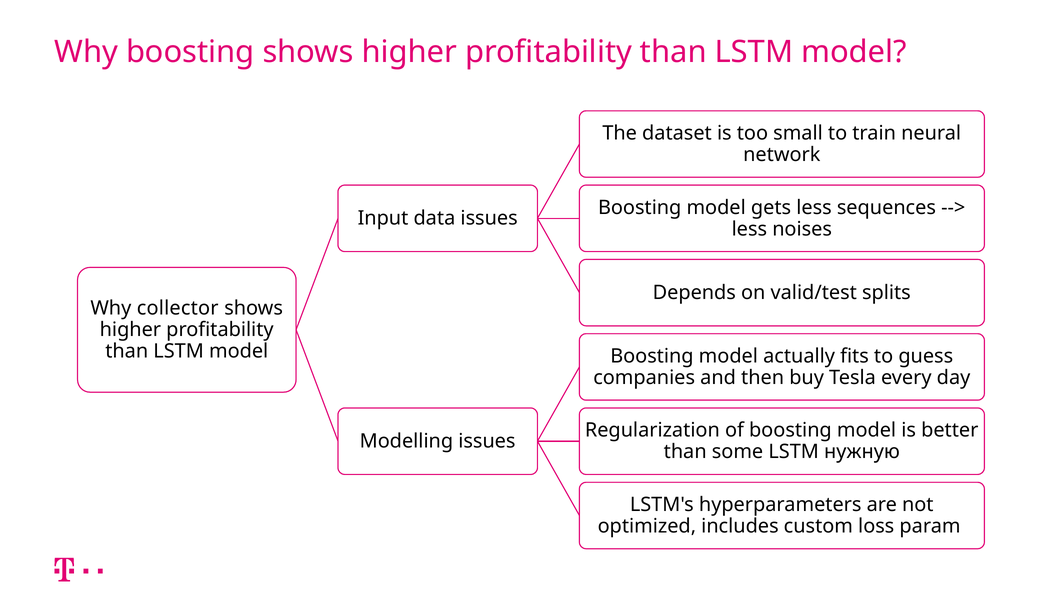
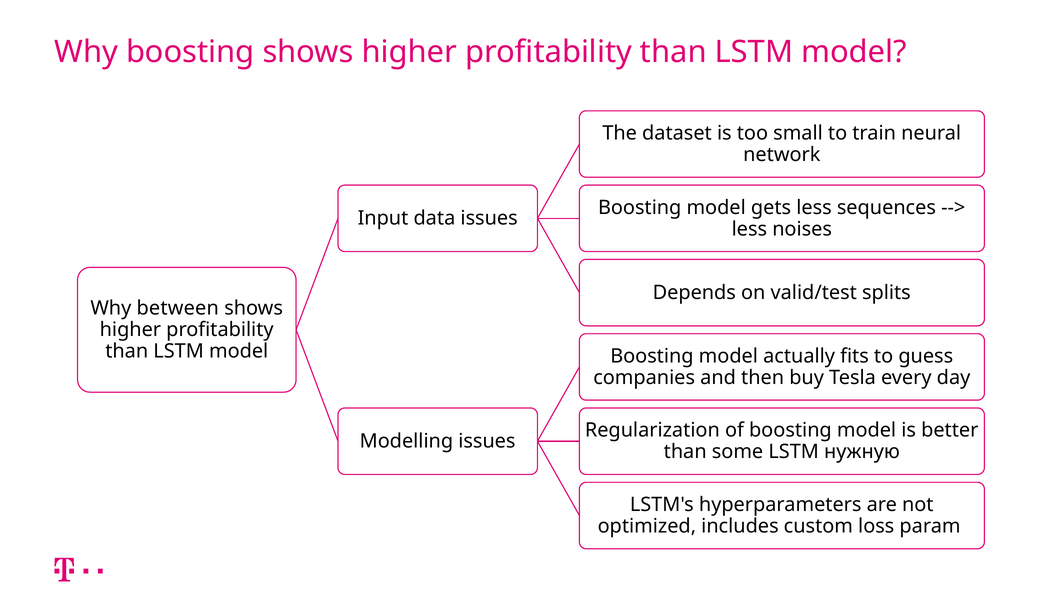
collector: collector -> between (178, 308)
